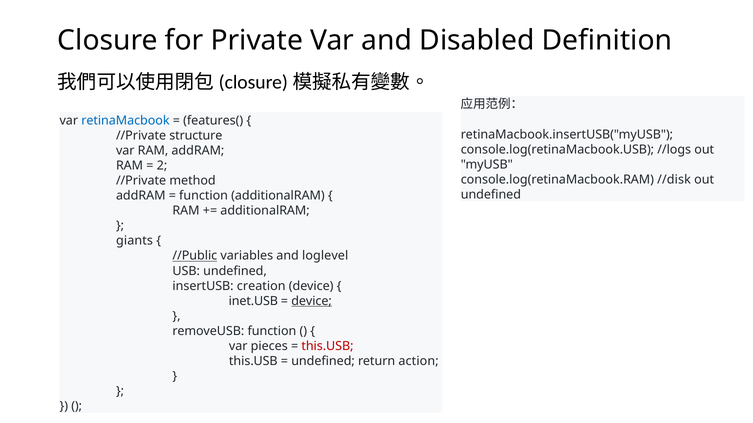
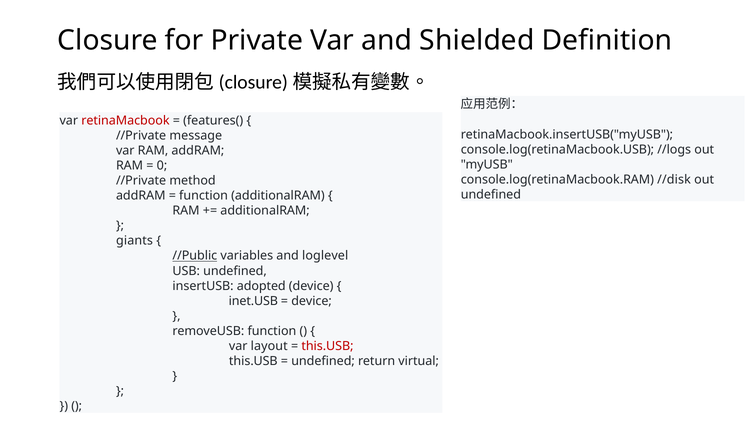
Disabled: Disabled -> Shielded (477, 40)
retinaMacbook colour: blue -> red (125, 121)
structure: structure -> message (196, 136)
2: 2 -> 0 (162, 166)
creation: creation -> adopted (261, 286)
device underline: present -> none (312, 301)
pieces: pieces -> layout (269, 346)
action: action -> virtual (419, 362)
